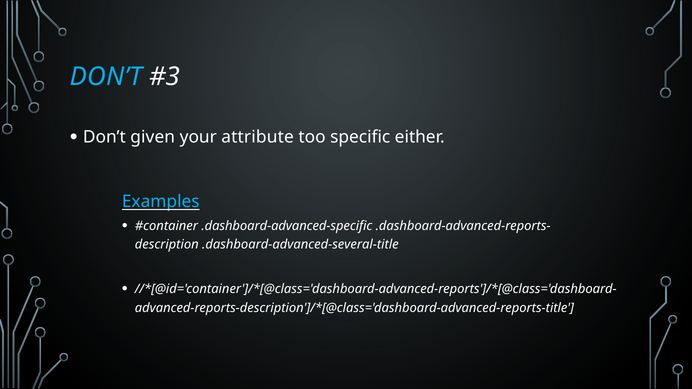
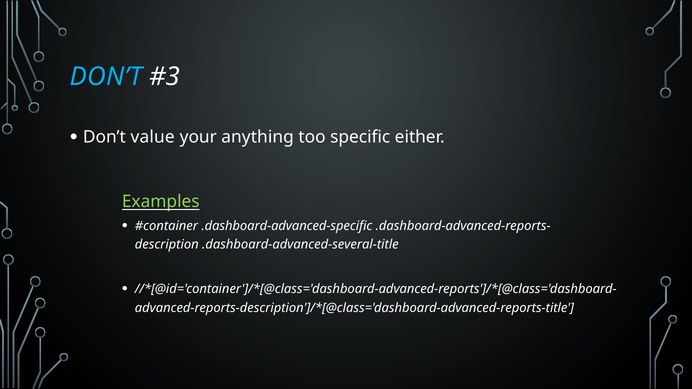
given: given -> value (153, 137)
attribute: attribute -> anything (258, 137)
Examples colour: light blue -> light green (161, 202)
